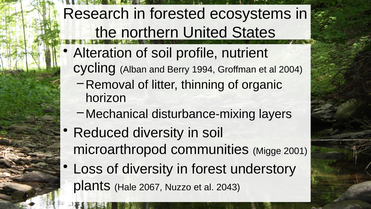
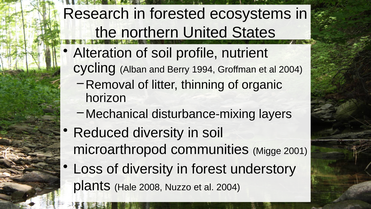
2067: 2067 -> 2008 (151, 187)
Nuzzo et al 2043: 2043 -> 2004 (228, 187)
